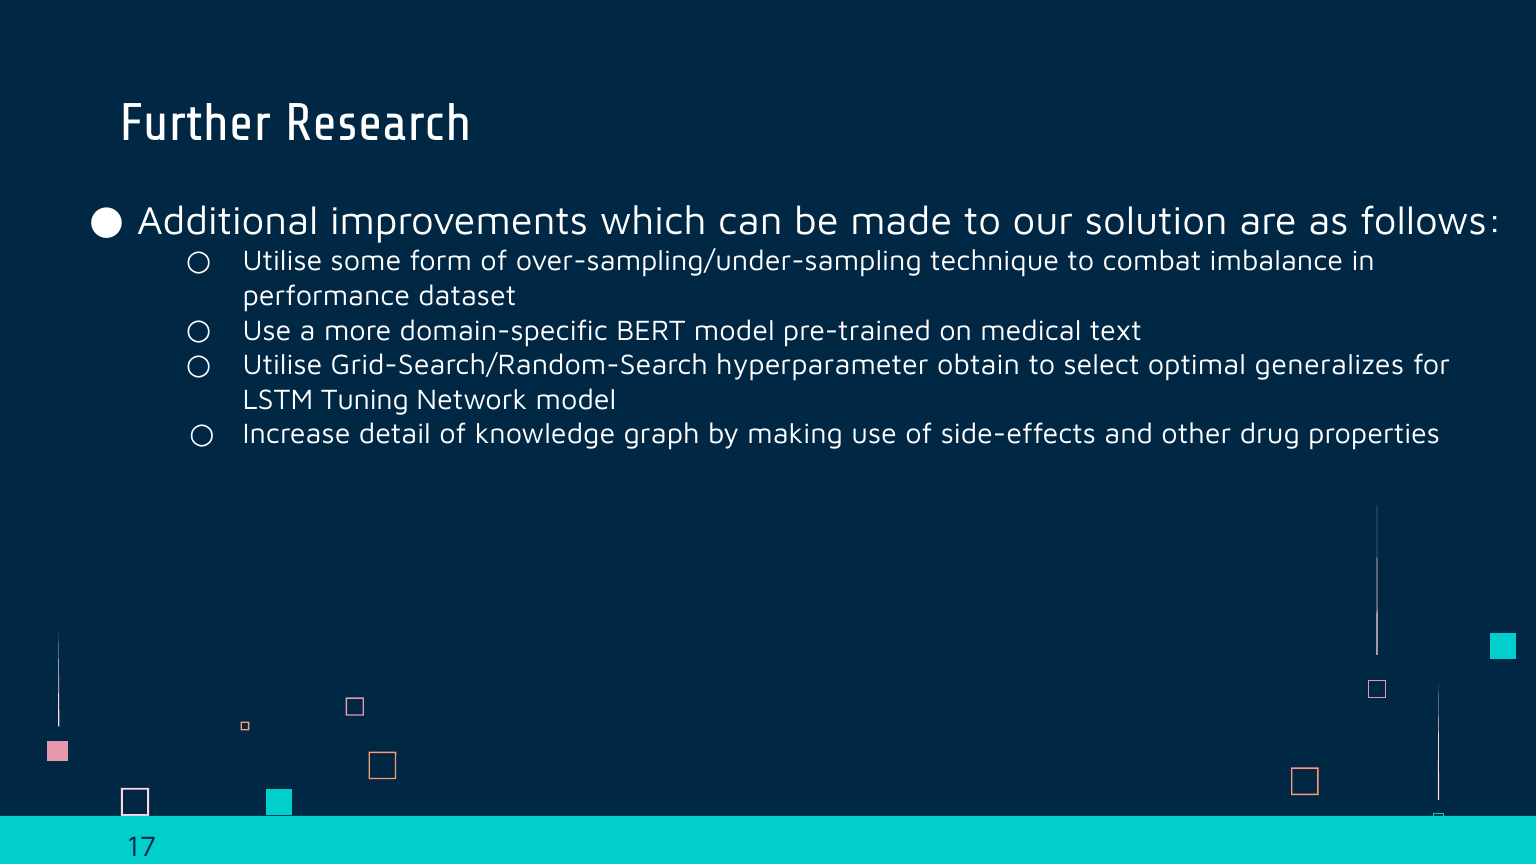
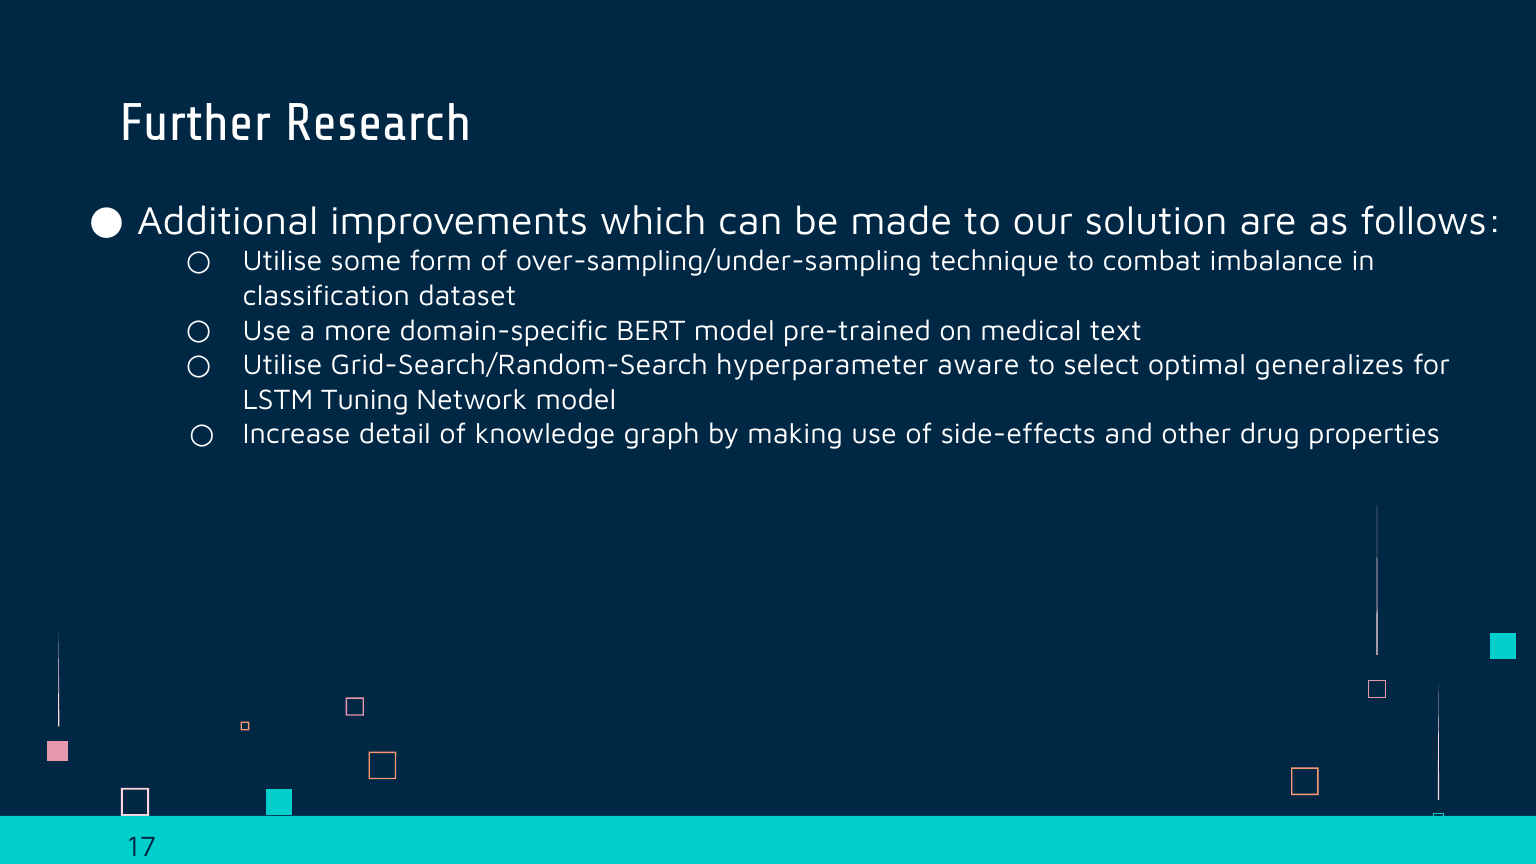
performance: performance -> classification (326, 296)
obtain: obtain -> aware (978, 365)
